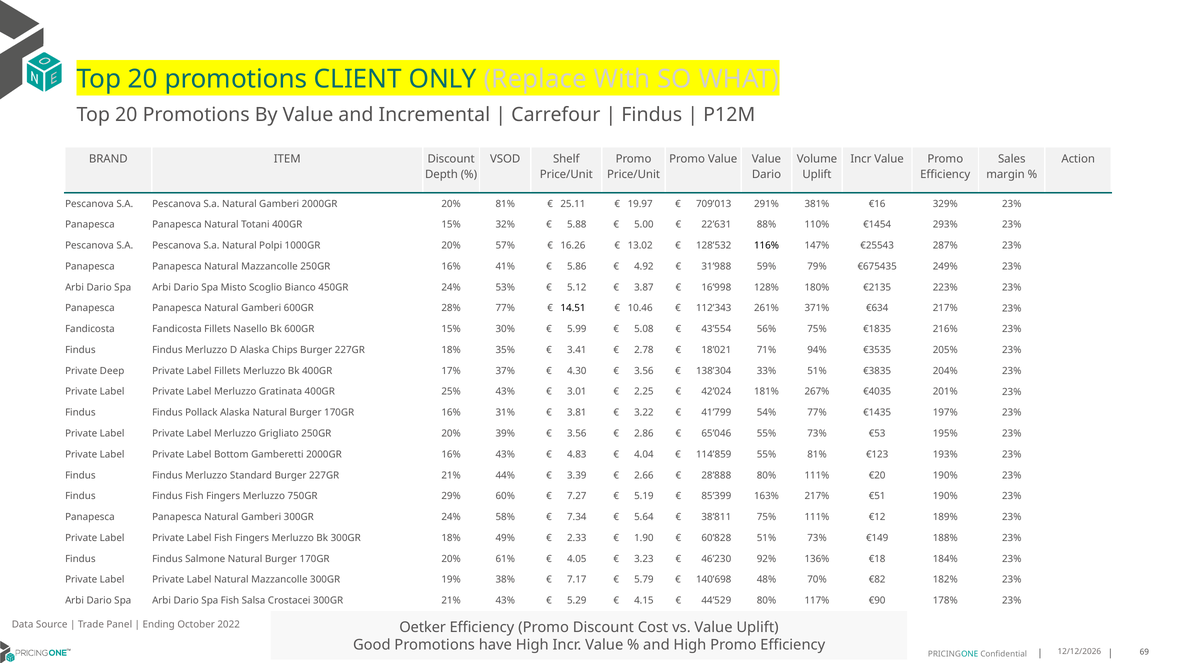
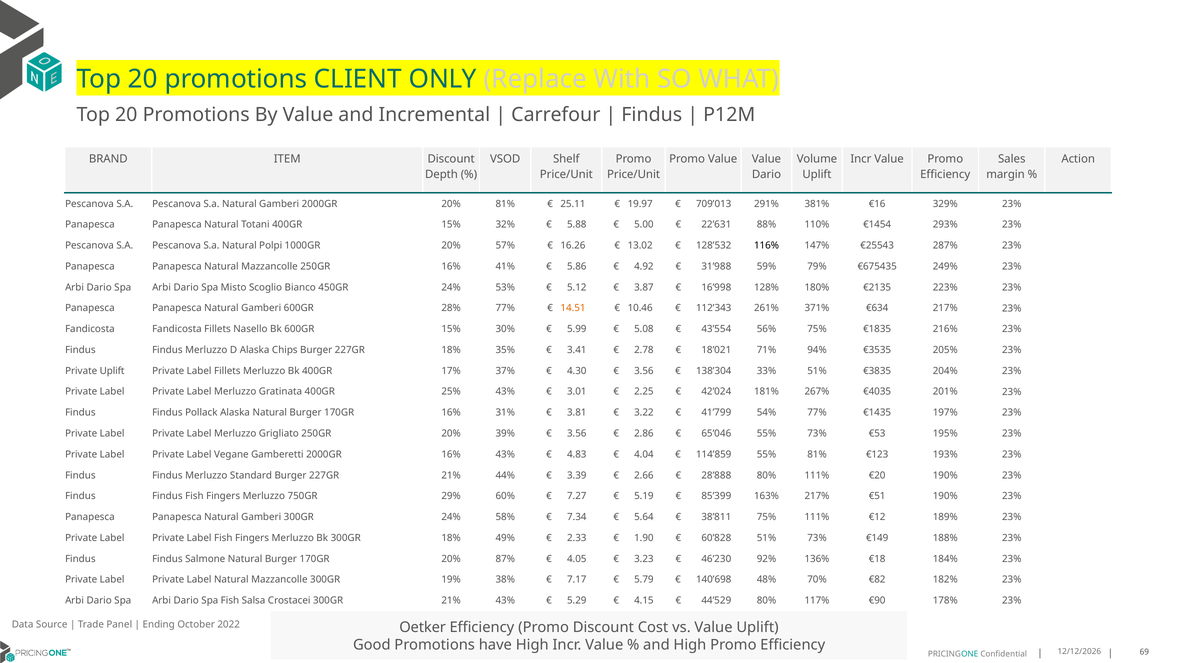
14.51 colour: black -> orange (573, 308)
Private Deep: Deep -> Uplift (112, 371)
Bottom: Bottom -> Vegane (231, 454)
61%: 61% -> 87% (505, 558)
